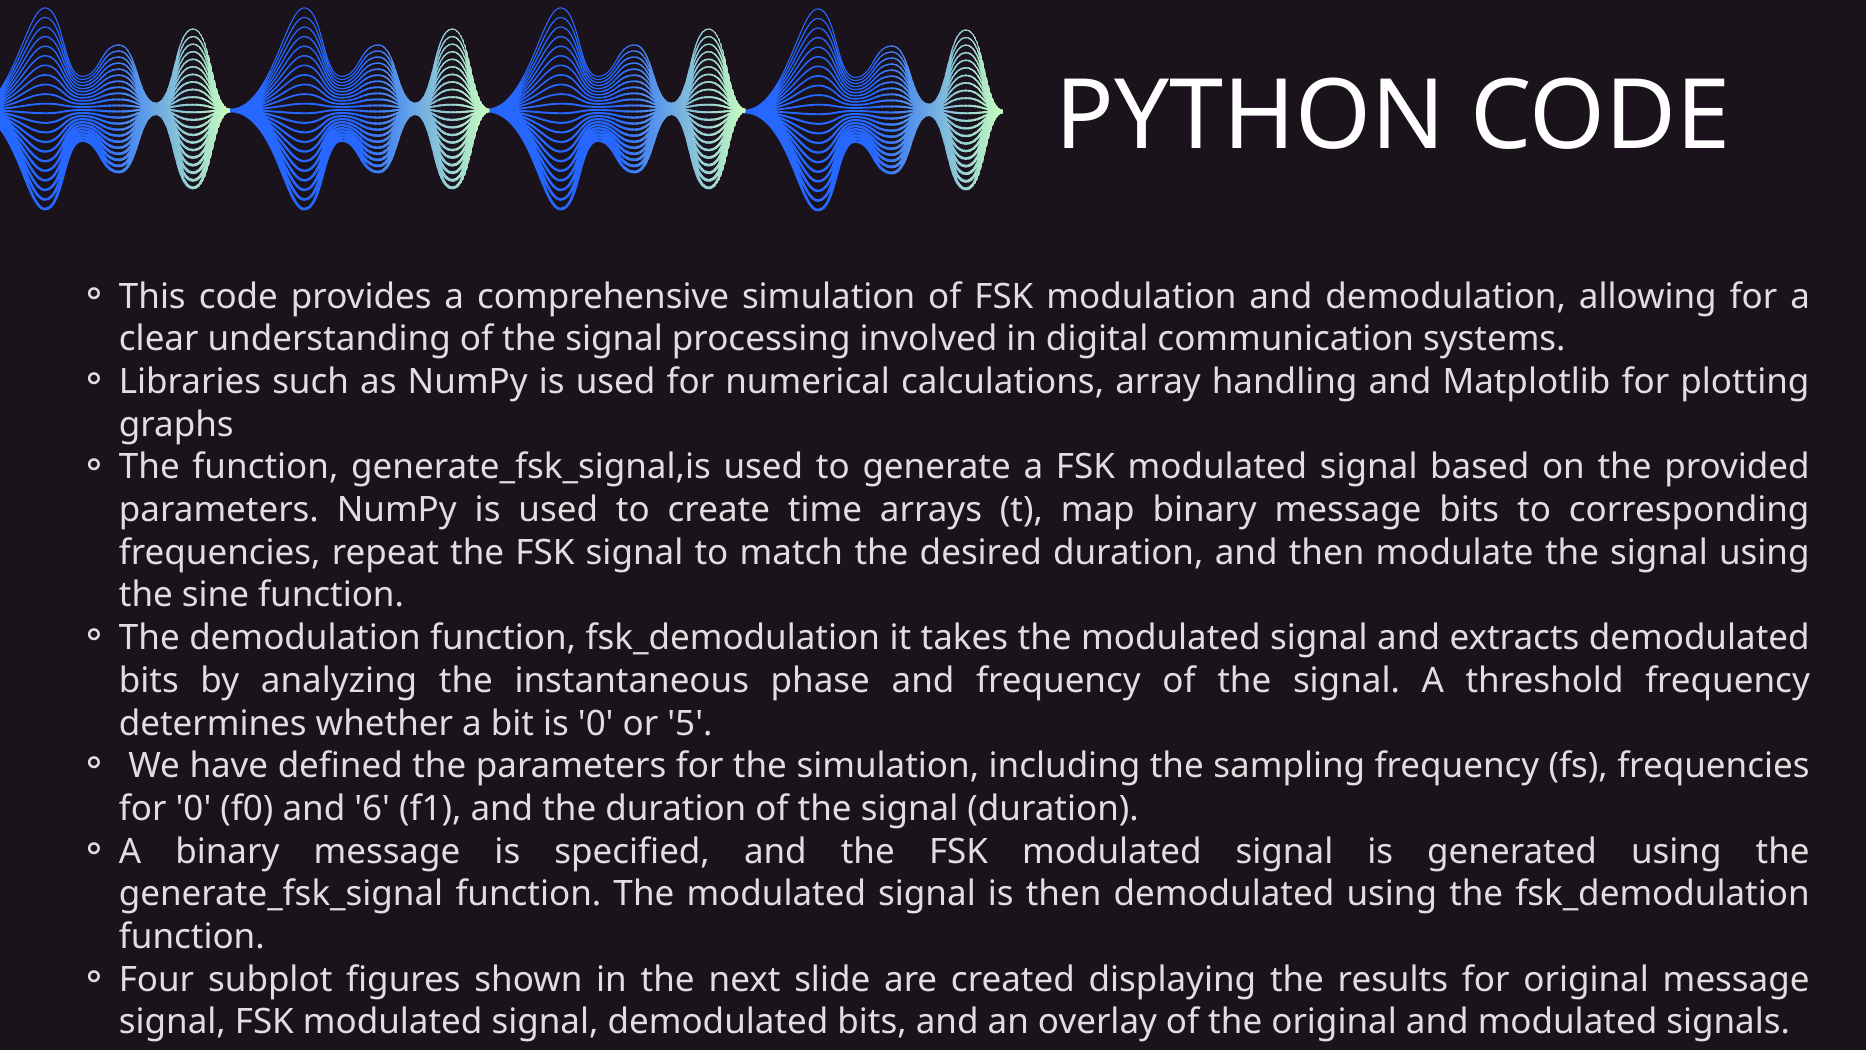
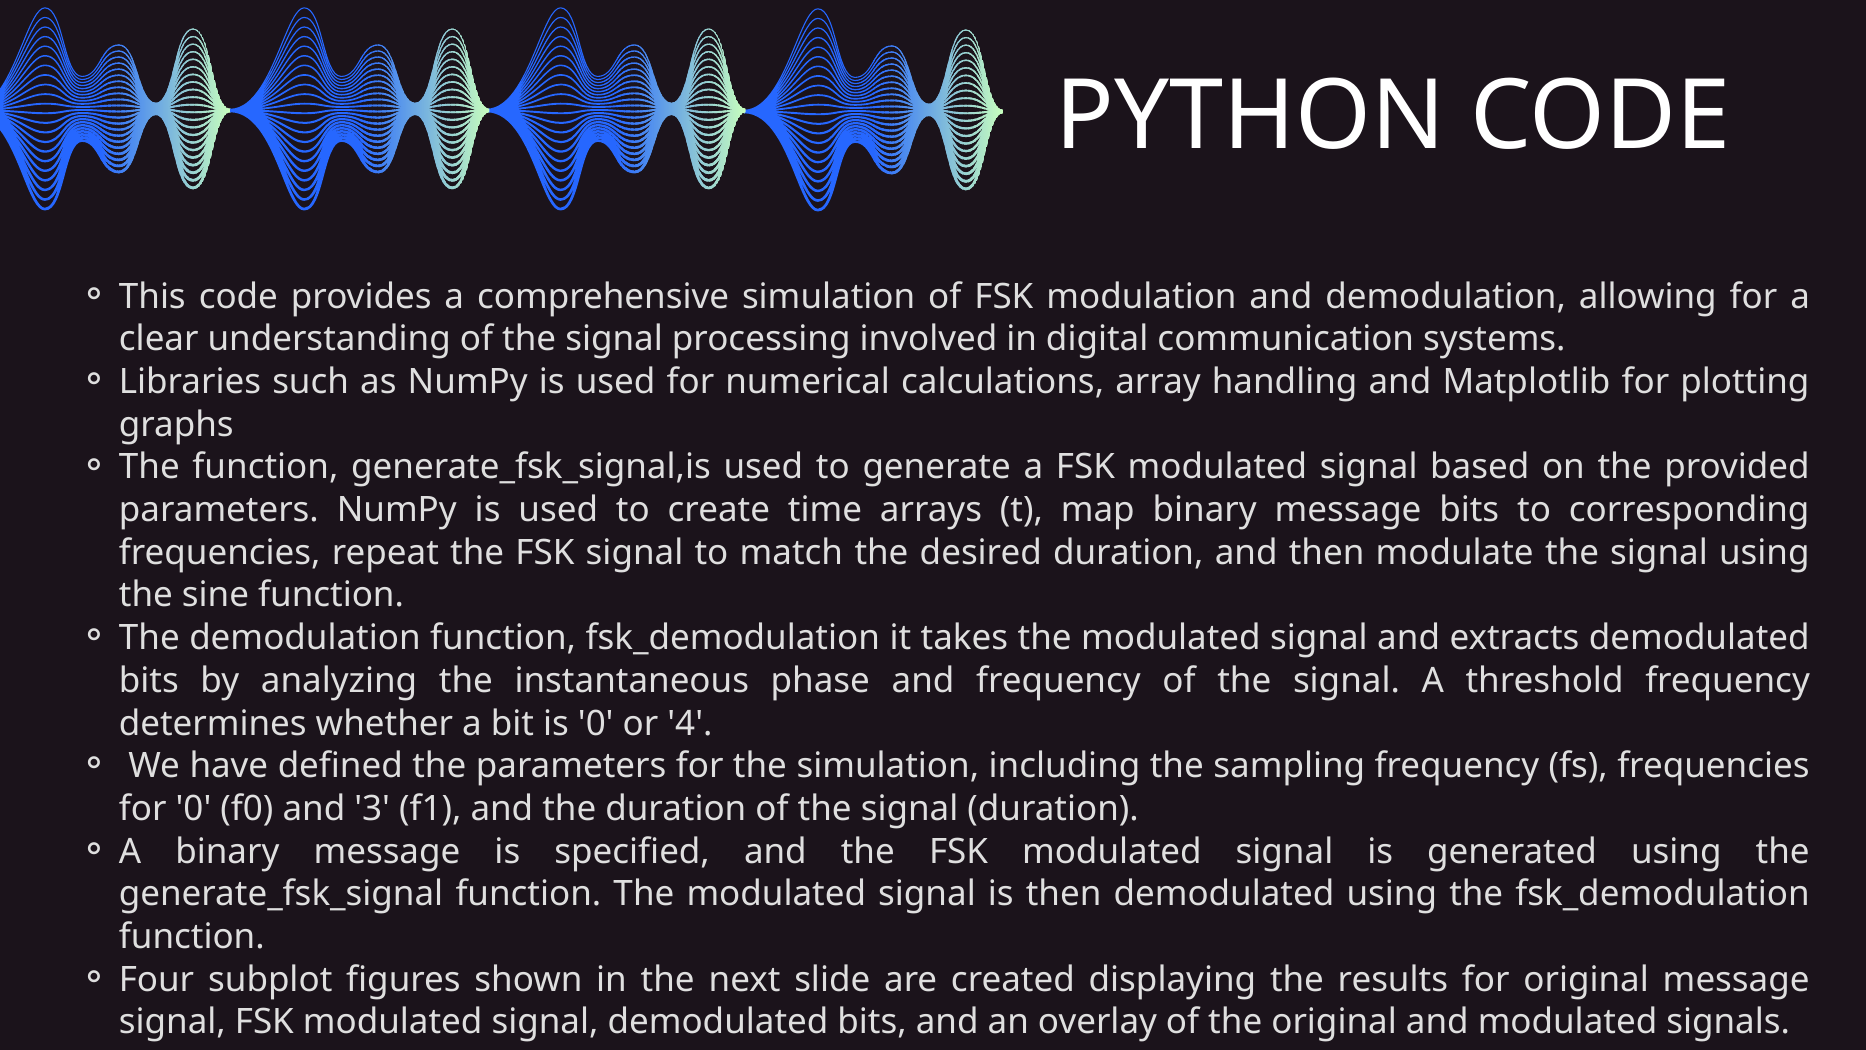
5: 5 -> 4 (690, 723)
6: 6 -> 3 (372, 809)
